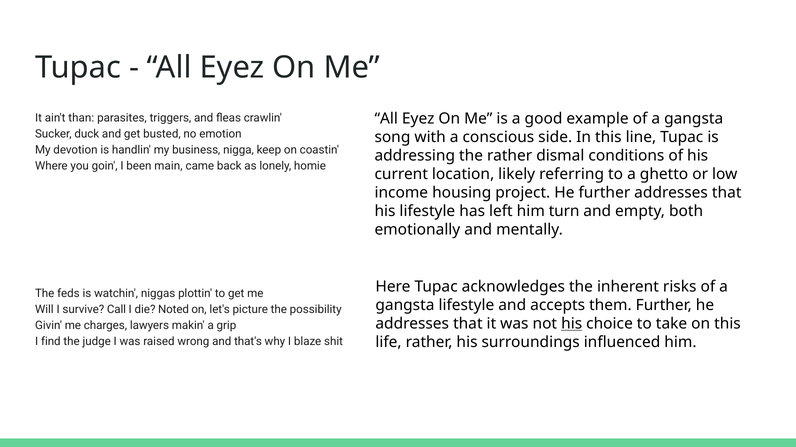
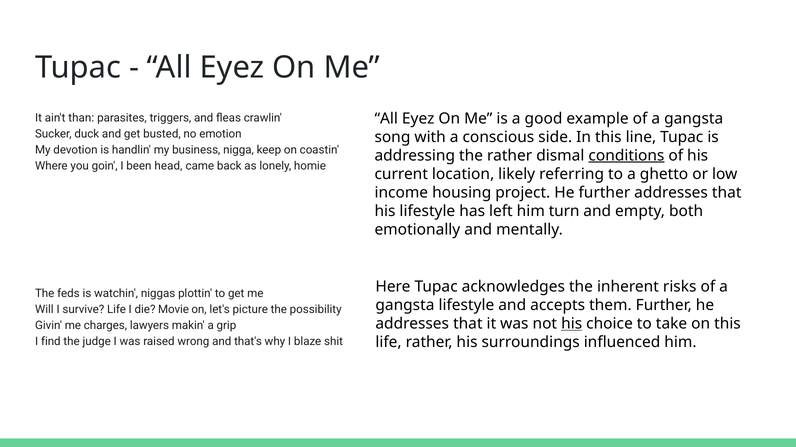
conditions underline: none -> present (626, 156)
main: main -> head (168, 166)
survive Call: Call -> Life (117, 310)
Noted: Noted -> Movie (173, 310)
